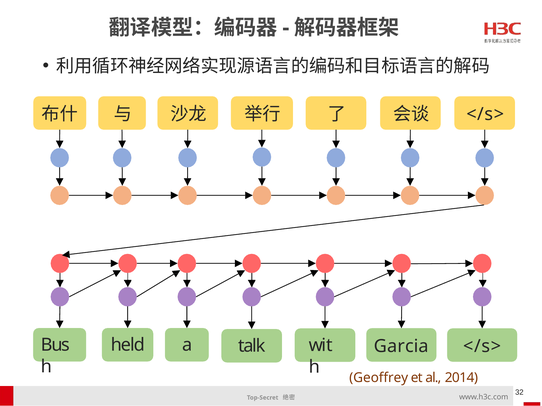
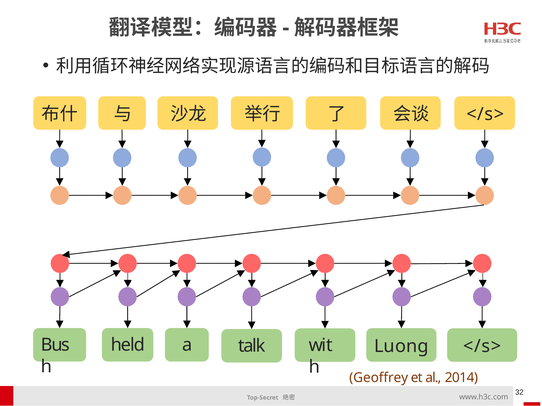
Garcia: Garcia -> Luong (401, 347)
